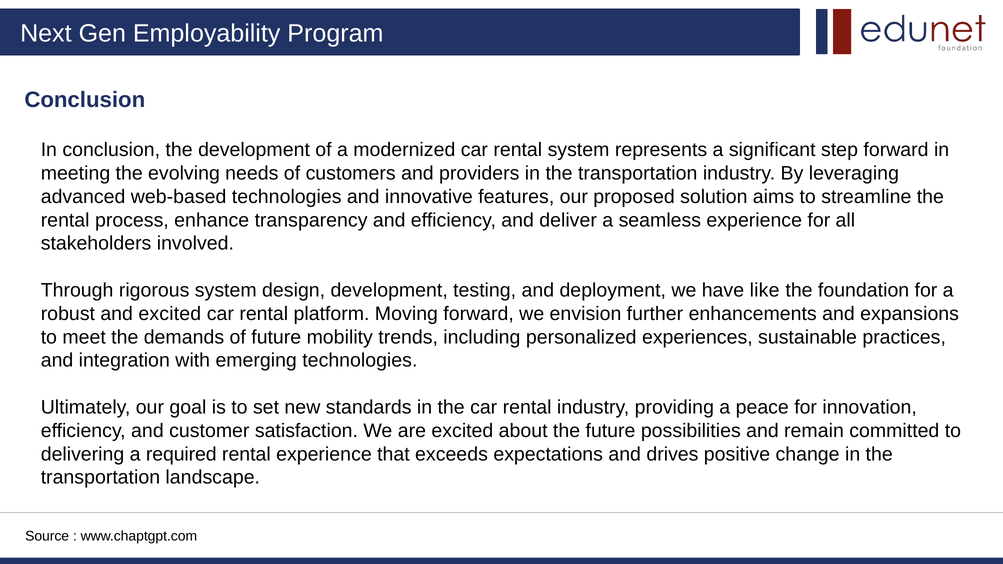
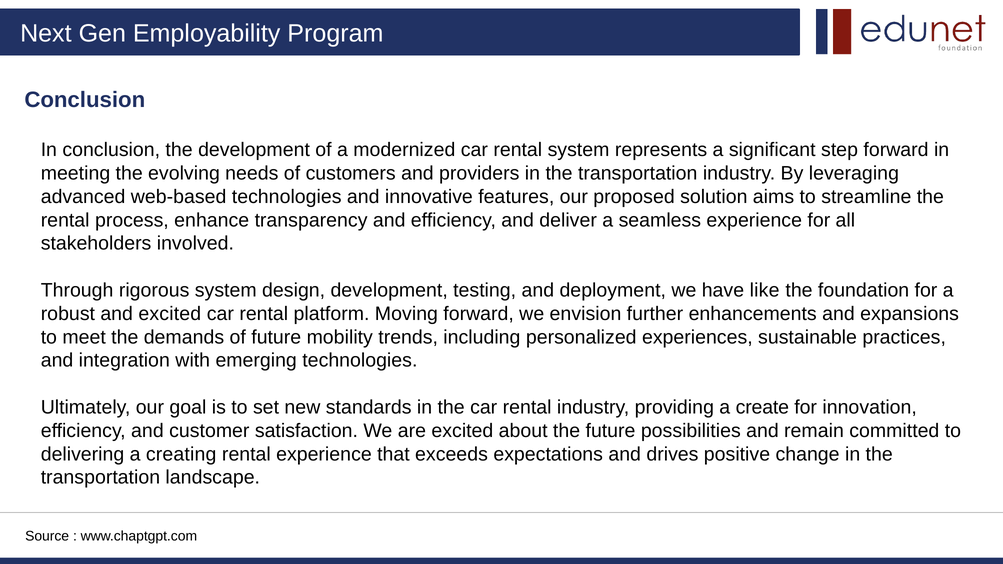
peace: peace -> create (762, 407)
required: required -> creating (181, 454)
